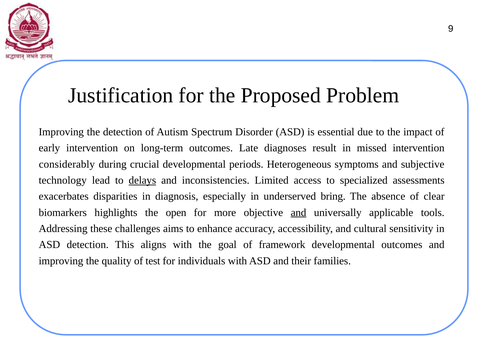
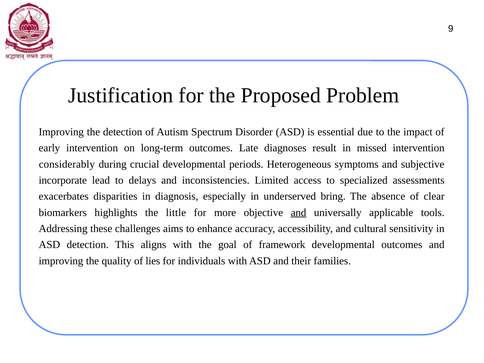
technology: technology -> incorporate (63, 180)
delays underline: present -> none (142, 180)
open: open -> little (176, 213)
test: test -> lies (153, 261)
